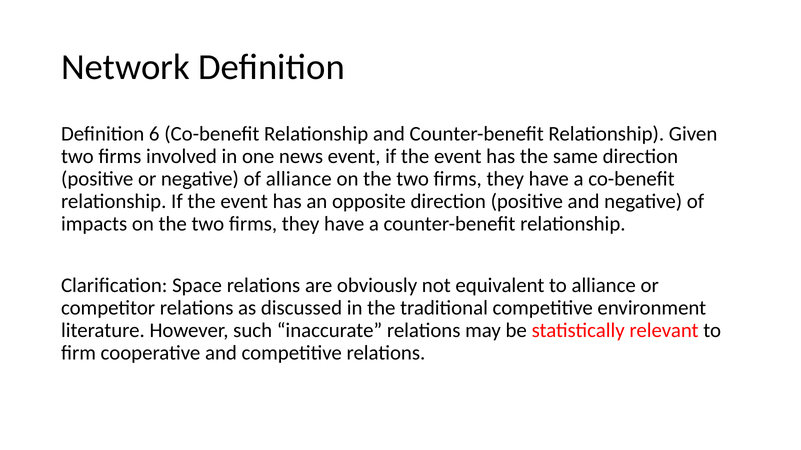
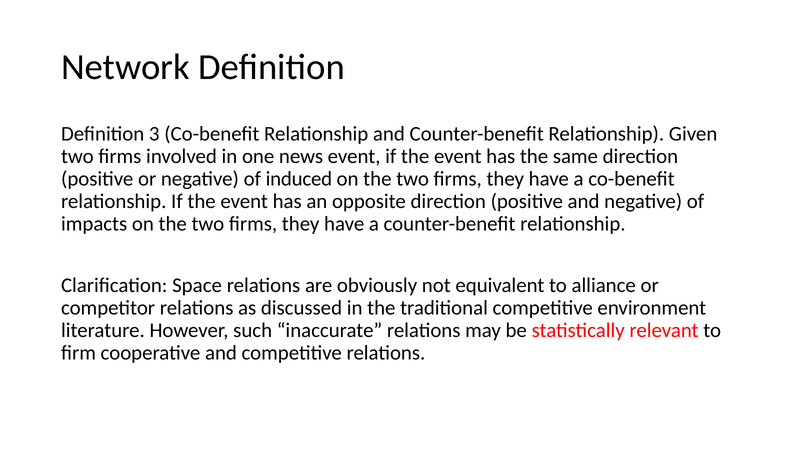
6: 6 -> 3 (154, 134)
of alliance: alliance -> induced (299, 179)
